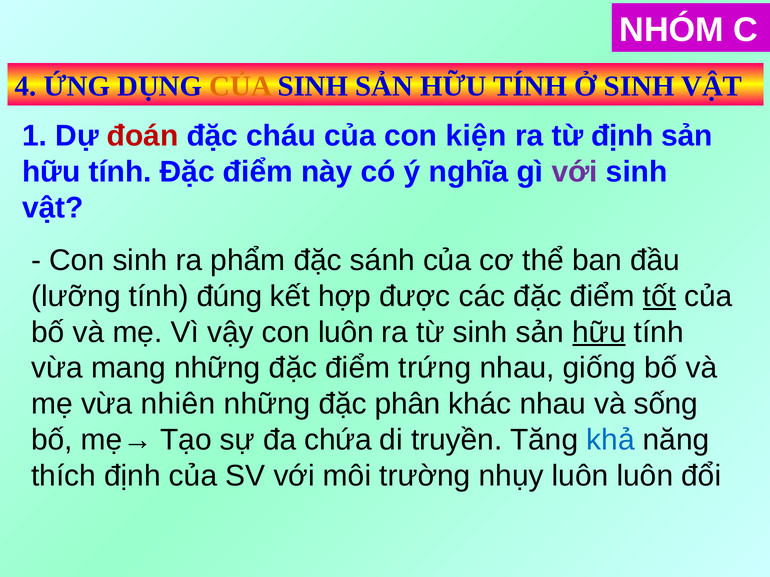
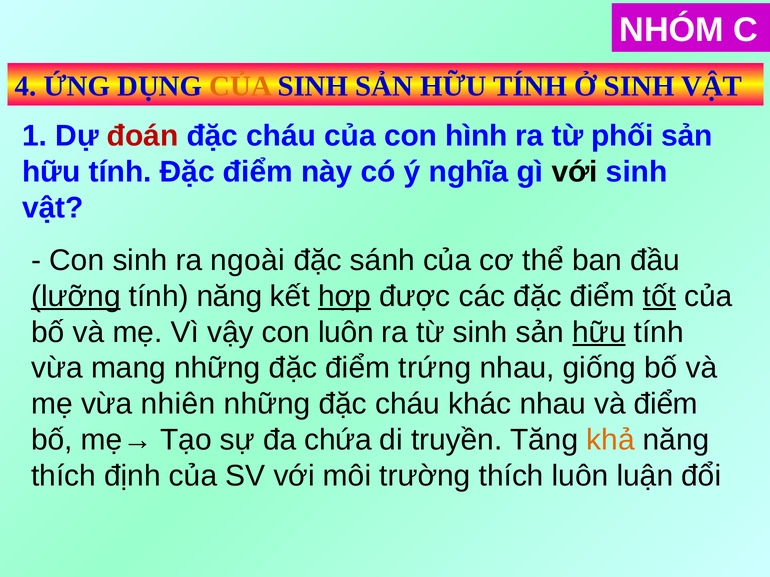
kiện: kiện -> hình (476, 136)
từ định: định -> phối (622, 136)
với colour: purple -> black (575, 172)
phẩm: phẩm -> ngoài (248, 261)
lưỡng underline: none -> present (76, 296)
tính đúng: đúng -> năng (229, 296)
hợp underline: none -> present (345, 296)
những đặc phân: phân -> cháu (408, 404)
và sống: sống -> điểm (666, 404)
khả colour: blue -> orange (611, 440)
trường nhụy: nhụy -> thích (511, 476)
luôn luôn: luôn -> luận (645, 476)
